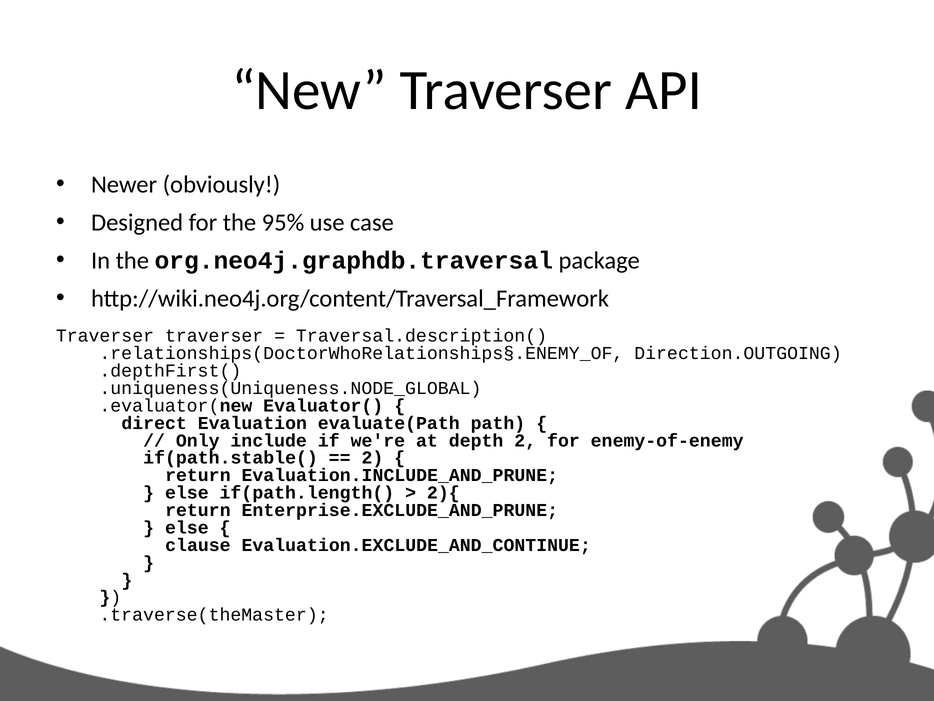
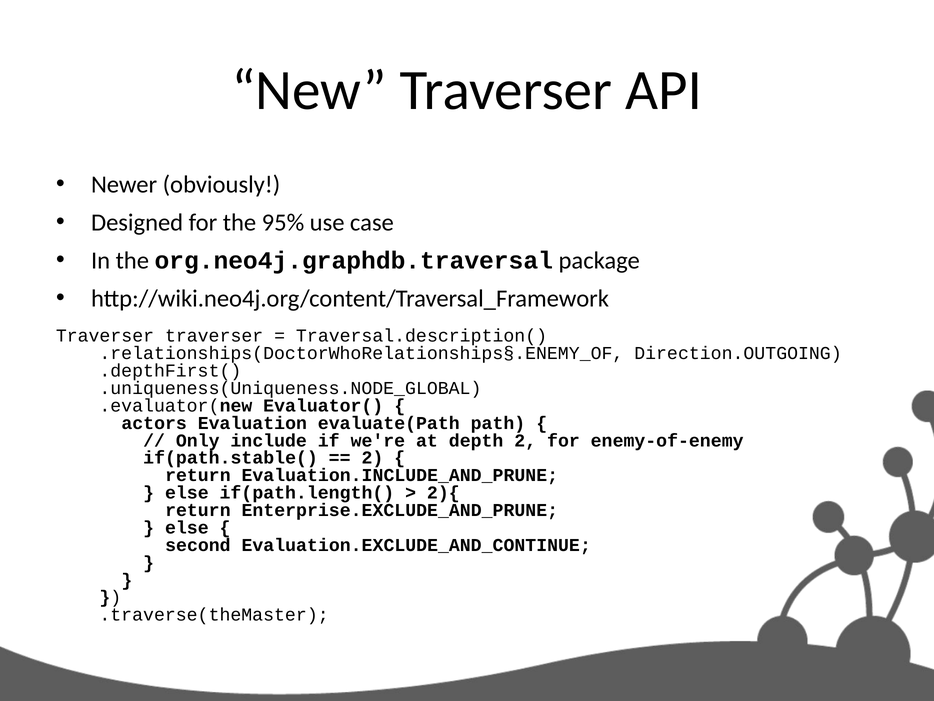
direct: direct -> actors (154, 423)
clause: clause -> second (198, 545)
